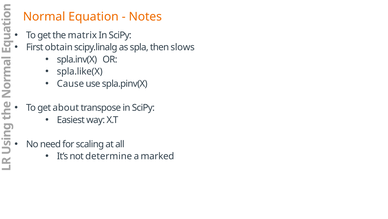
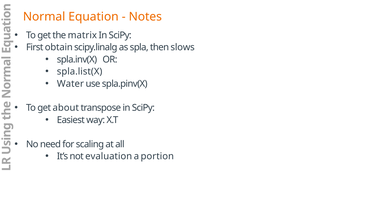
spla.like(X: spla.like(X -> spla.list(X (80, 71)
Cause: Cause -> Water (70, 83)
determine: determine -> evaluation (109, 156)
marked: marked -> portion (157, 156)
